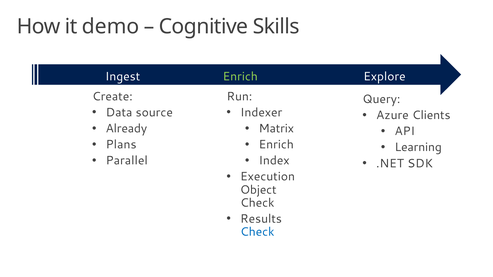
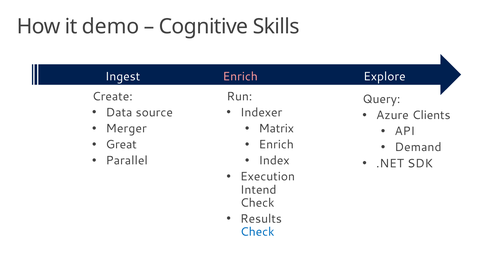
Enrich colour: light green -> pink (240, 77)
Already: Already -> Merger (126, 129)
Plans: Plans -> Great (121, 145)
Learning: Learning -> Demand (418, 147)
Object: Object -> Intend (258, 190)
